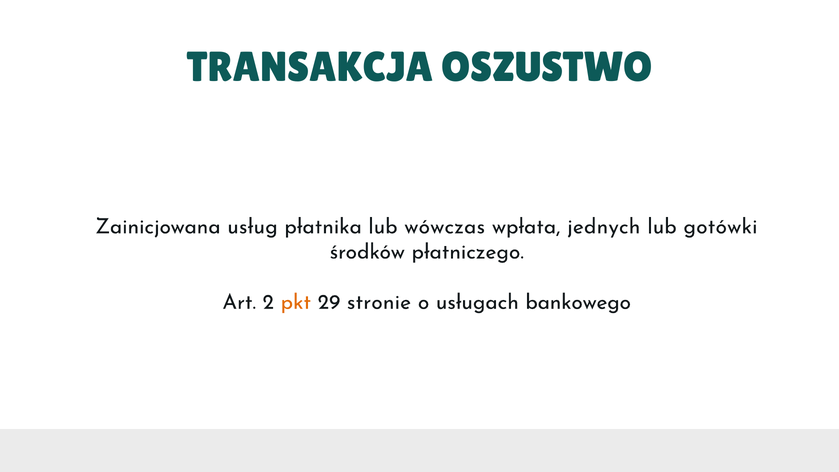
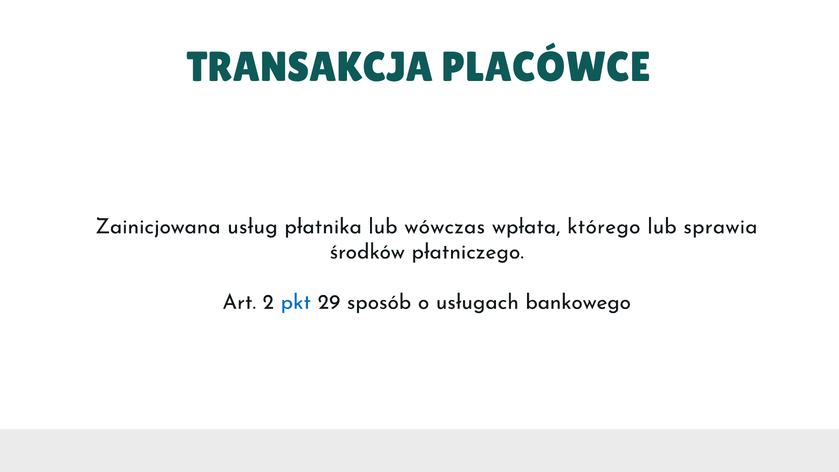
OSZUSTWO: OSZUSTWO -> PLACÓWCE (546, 67)
jednych: jednych -> którego (604, 226)
gotówki: gotówki -> sprawia (720, 226)
pkt colour: orange -> blue (296, 302)
stronie: stronie -> sposób (379, 302)
